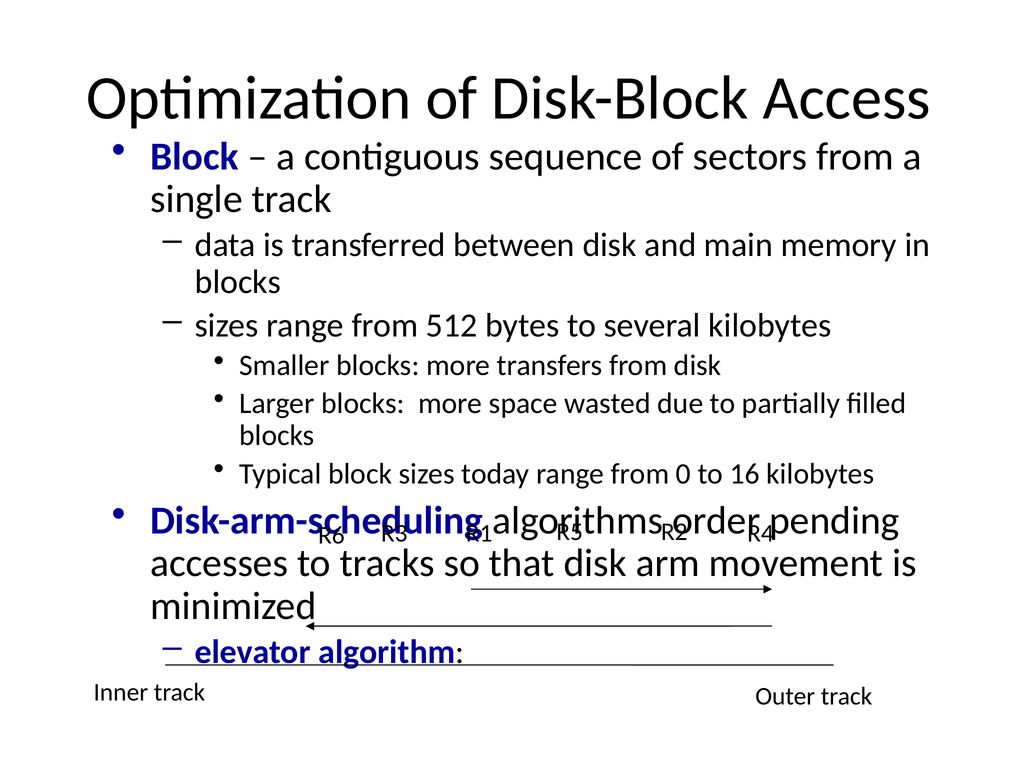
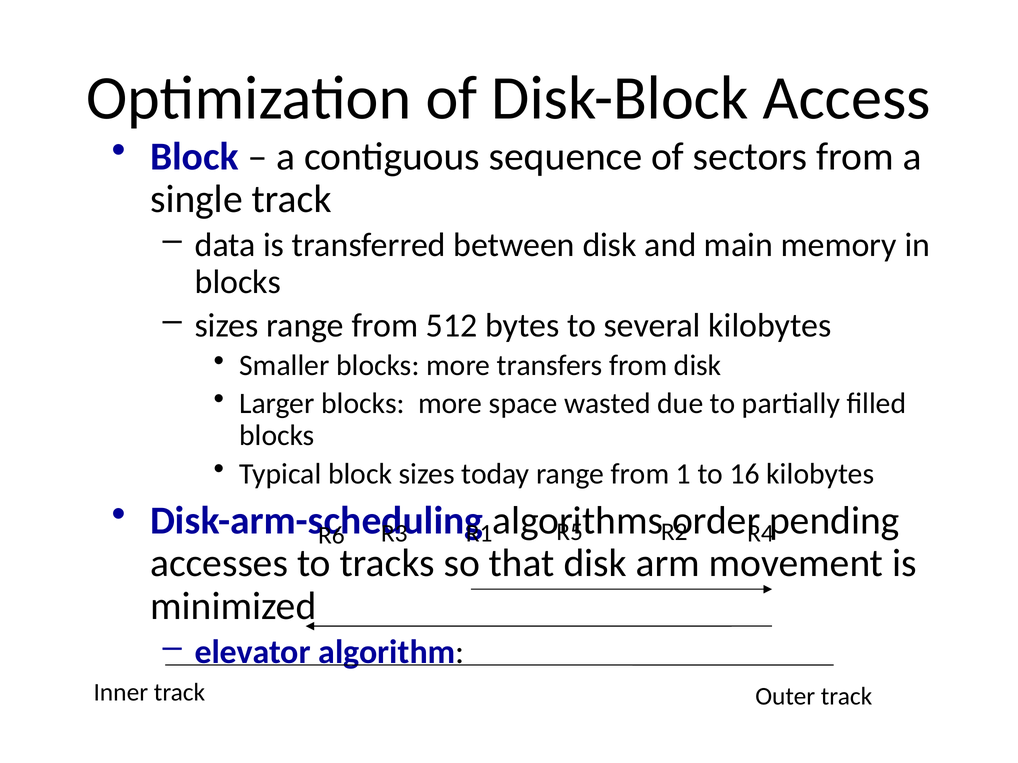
0: 0 -> 1 (683, 474)
